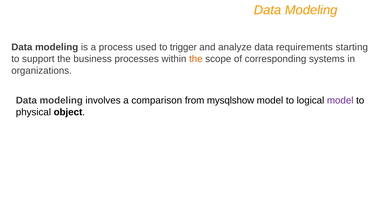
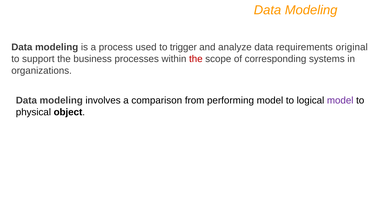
starting: starting -> original (352, 47)
the colour: orange -> red (196, 59)
mysqlshow: mysqlshow -> performing (231, 100)
